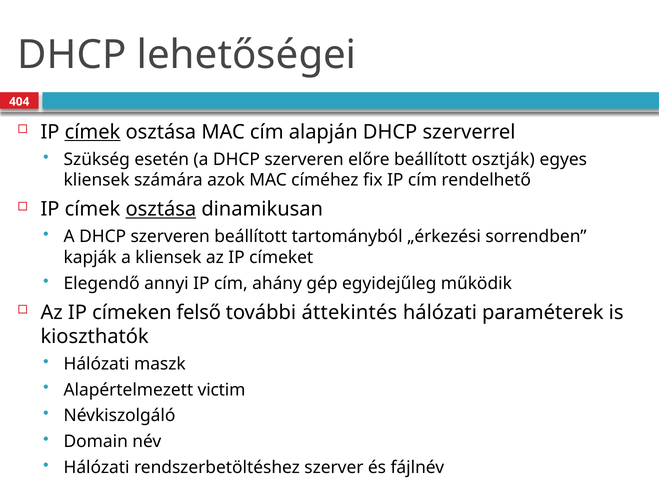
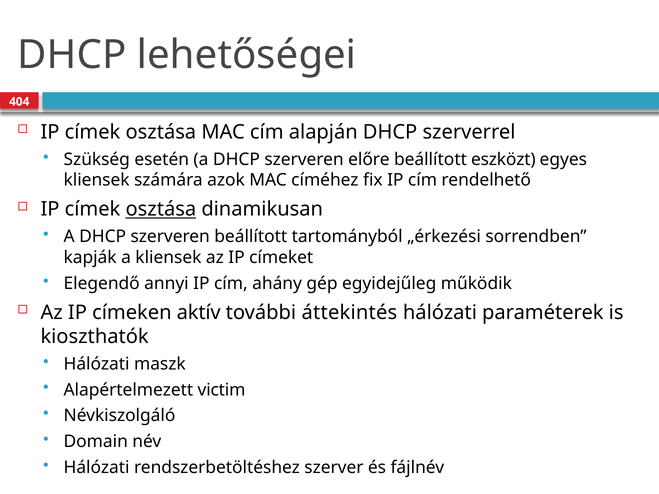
címek underline: present -> none (93, 132)
osztják: osztják -> eszközt (503, 159)
felső: felső -> aktív (199, 313)
